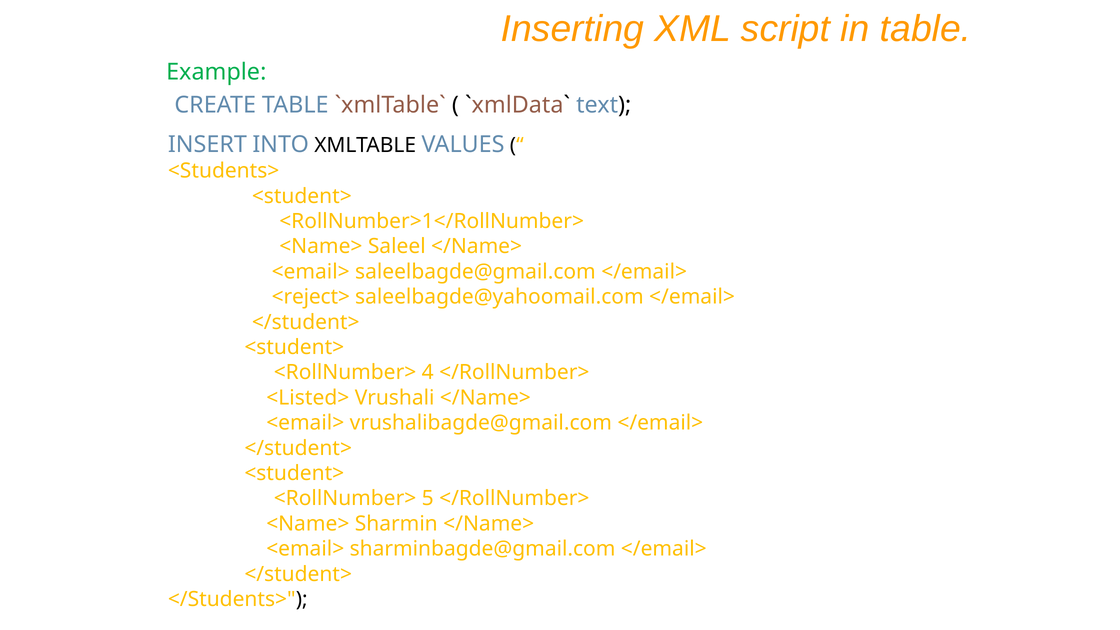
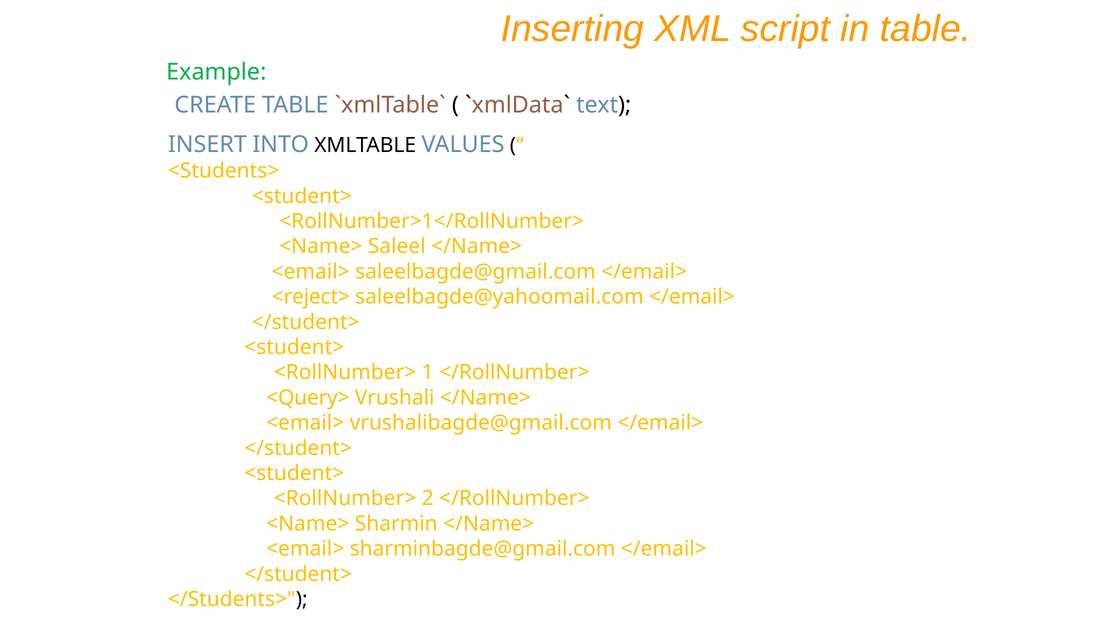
4: 4 -> 1 (428, 372)
<Listed>: <Listed> -> <Query> (308, 398)
5: 5 -> 2 (428, 498)
